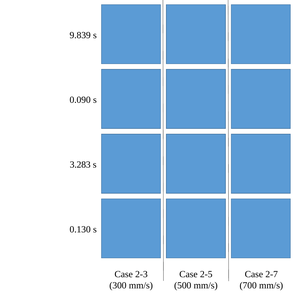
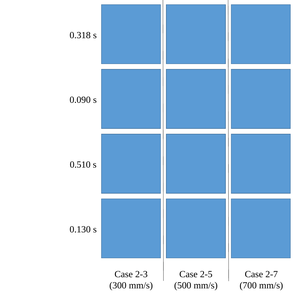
9.839: 9.839 -> 0.318 (80, 35)
3.283: 3.283 -> 0.510 (80, 165)
